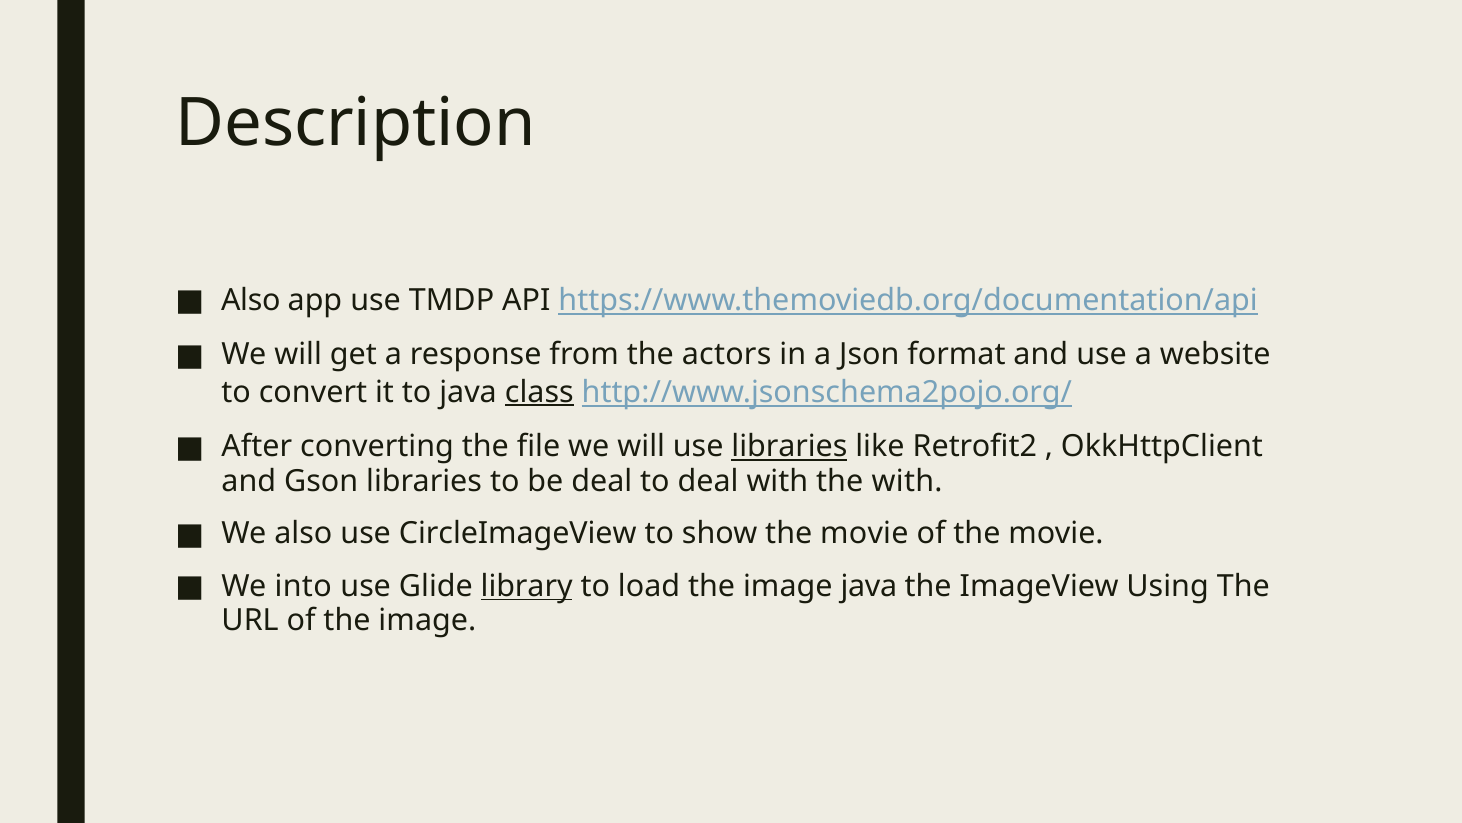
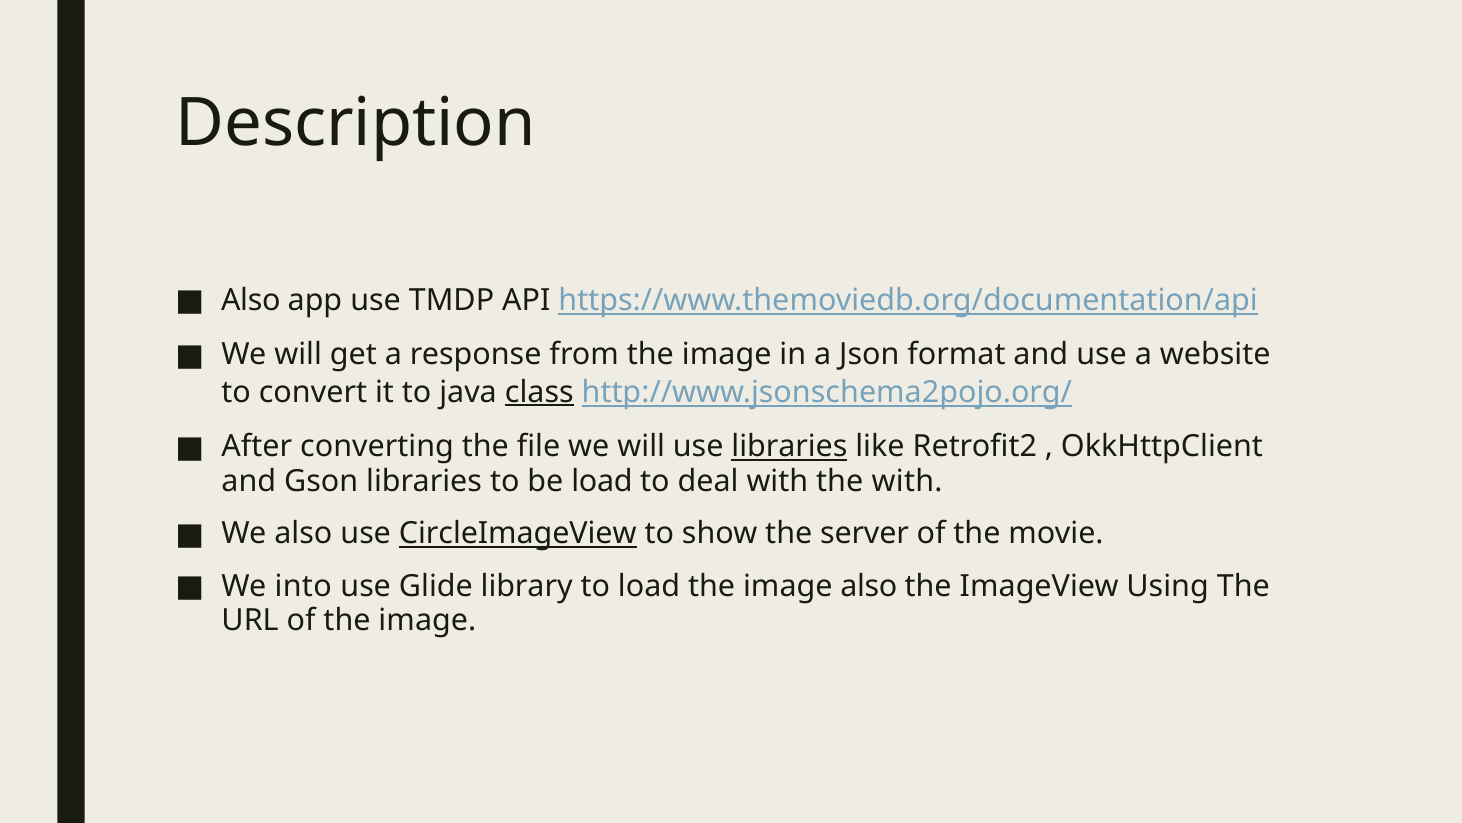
from the actors: actors -> image (727, 355)
be deal: deal -> load (602, 481)
CircleImageView underline: none -> present (518, 533)
show the movie: movie -> server (865, 533)
library underline: present -> none (527, 586)
image java: java -> also (869, 586)
